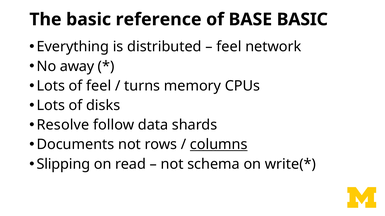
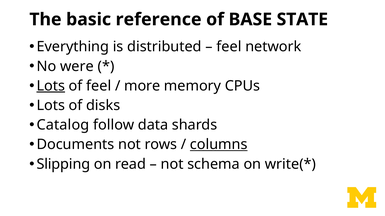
BASE BASIC: BASIC -> STATE (302, 19)
away: away -> were (77, 66)
Lots underline: none -> present (51, 86)
turns: turns -> more (142, 86)
Resolve: Resolve -> Catalog (63, 125)
